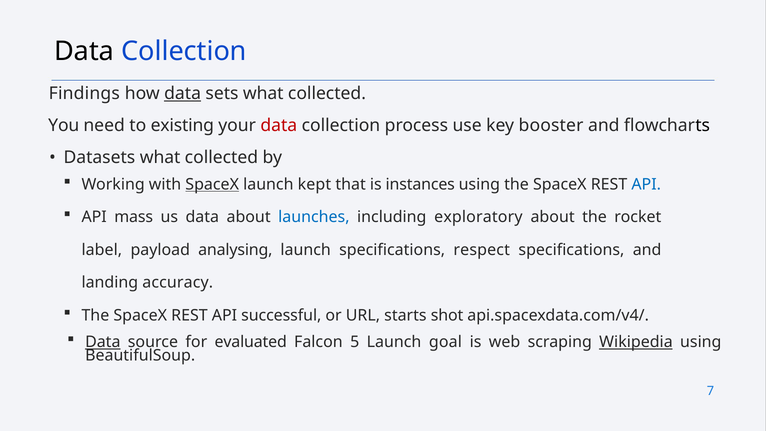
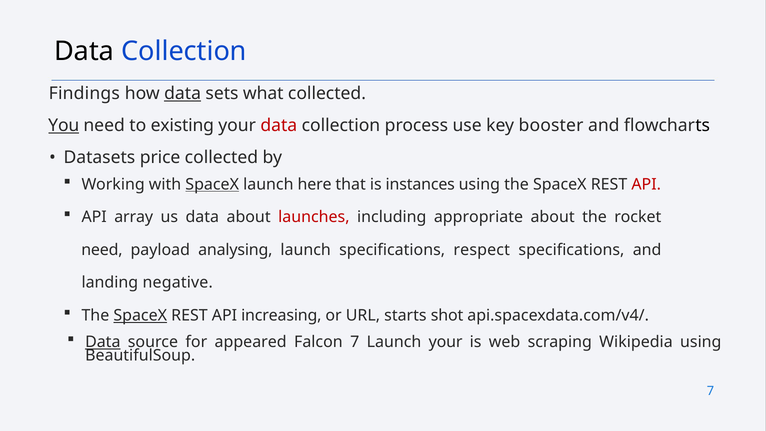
You underline: none -> present (64, 126)
Datasets what: what -> price (160, 158)
kept: kept -> here (315, 184)
API colour: blue -> red (646, 184)
mass: mass -> array (134, 217)
launches colour: blue -> red (314, 217)
exploratory: exploratory -> appropriate (478, 217)
label: label -> need (102, 250)
accuracy: accuracy -> negative (178, 283)
SpaceX underline: none -> present (140, 315)
successful: successful -> increasing (281, 315)
evaluated: evaluated -> appeared (251, 342)
Falcon 5: 5 -> 7 (355, 342)
Launch goal: goal -> your (446, 342)
Wikipedia underline: present -> none (636, 342)
